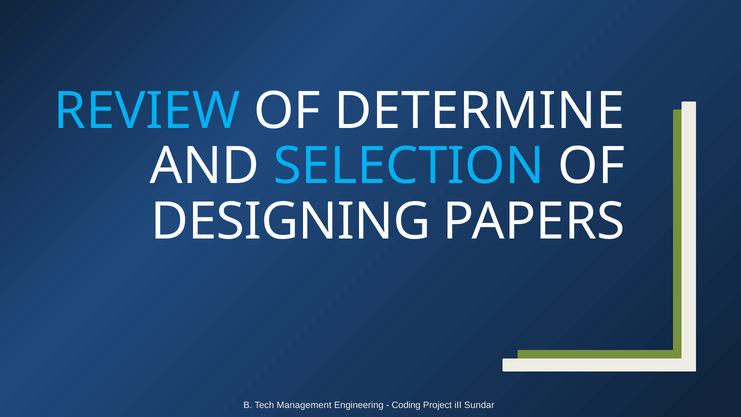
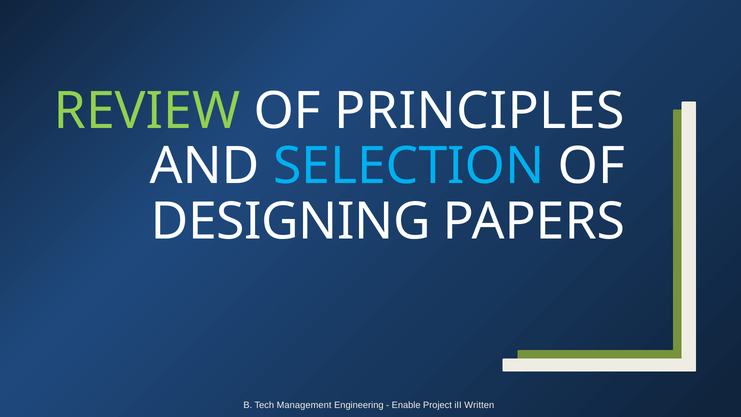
REVIEW colour: light blue -> light green (147, 111)
DETERMINE: DETERMINE -> PRINCIPLES (479, 111)
Coding: Coding -> Enable (406, 405)
Sundar: Sundar -> Written (479, 405)
